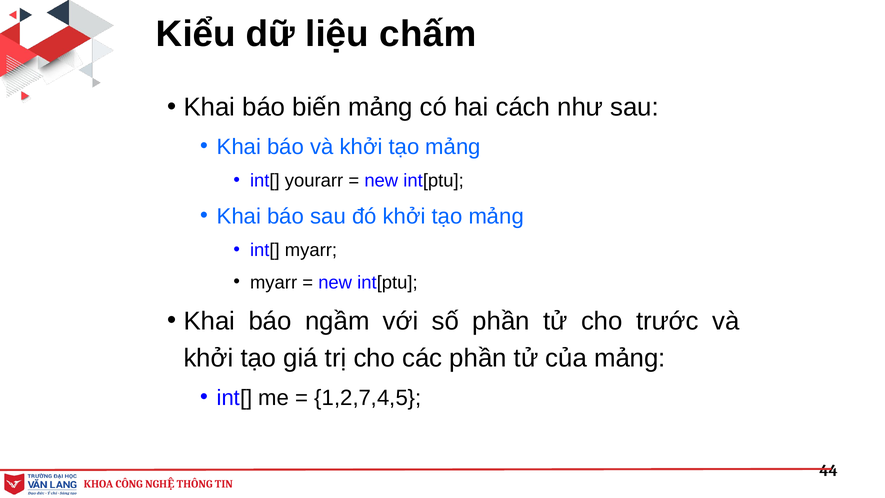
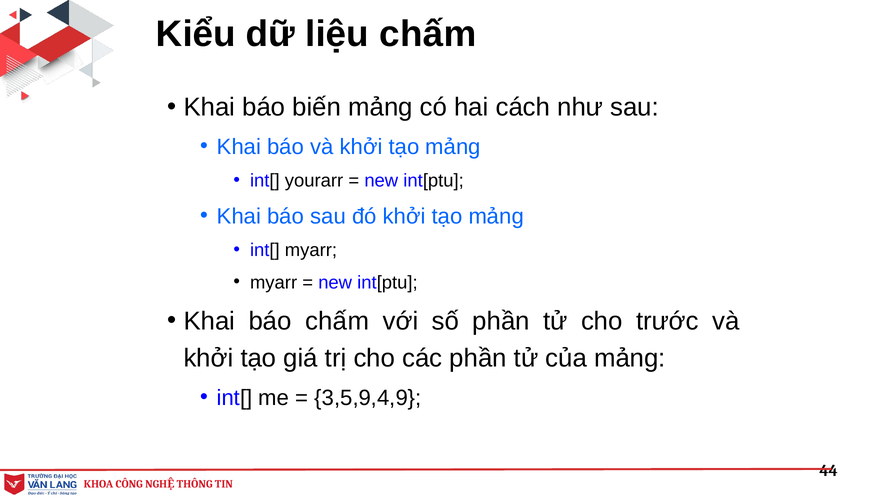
báo ngầm: ngầm -> chấm (337, 321)
1,2,7,4,5: 1,2,7,4,5 -> 3,5,9,4,9 (368, 398)
